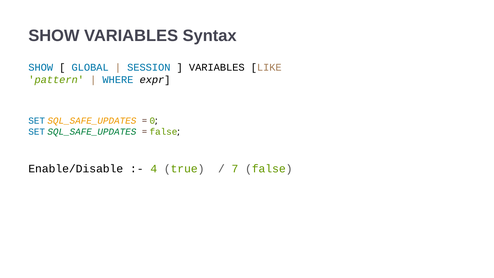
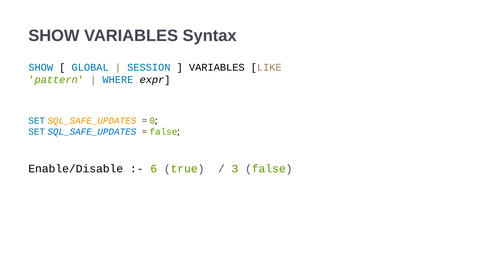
SQL_SAFE_UPDATES colour: green -> blue (92, 132)
4: 4 -> 6 (154, 169)
7: 7 -> 3 (235, 169)
